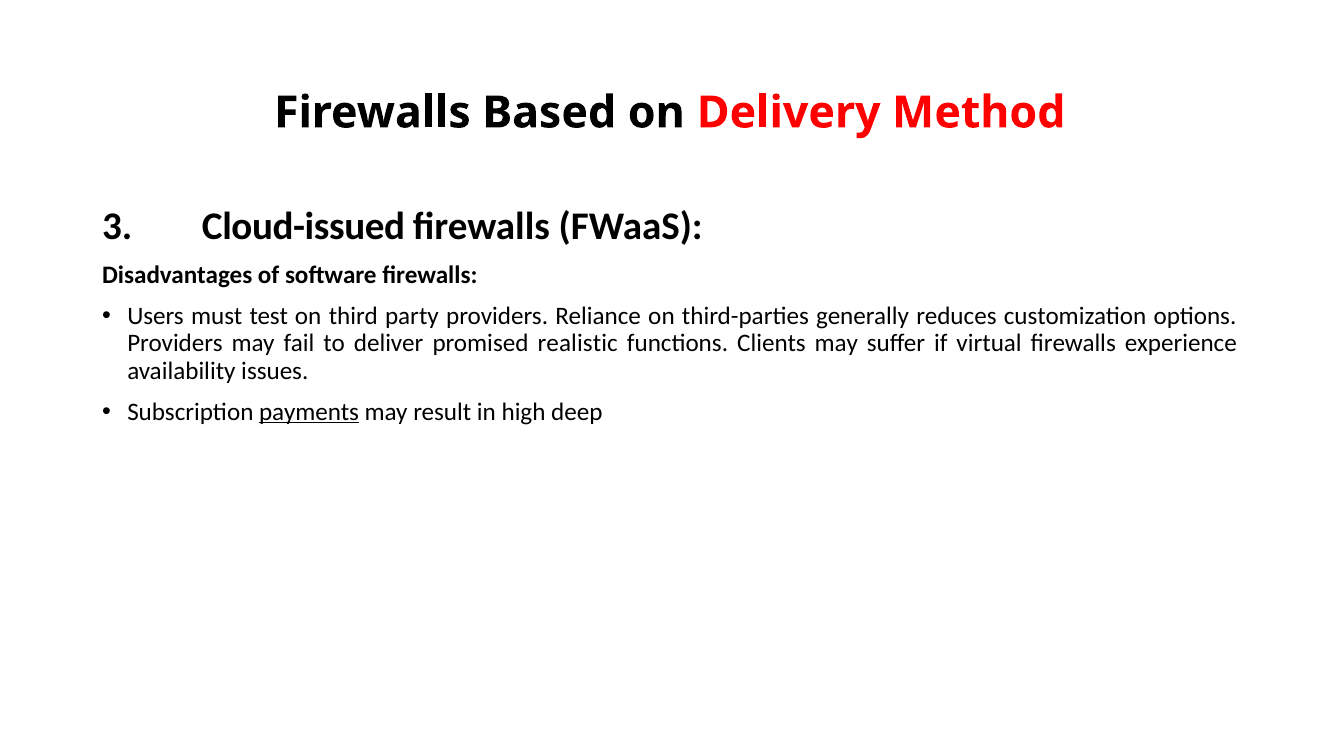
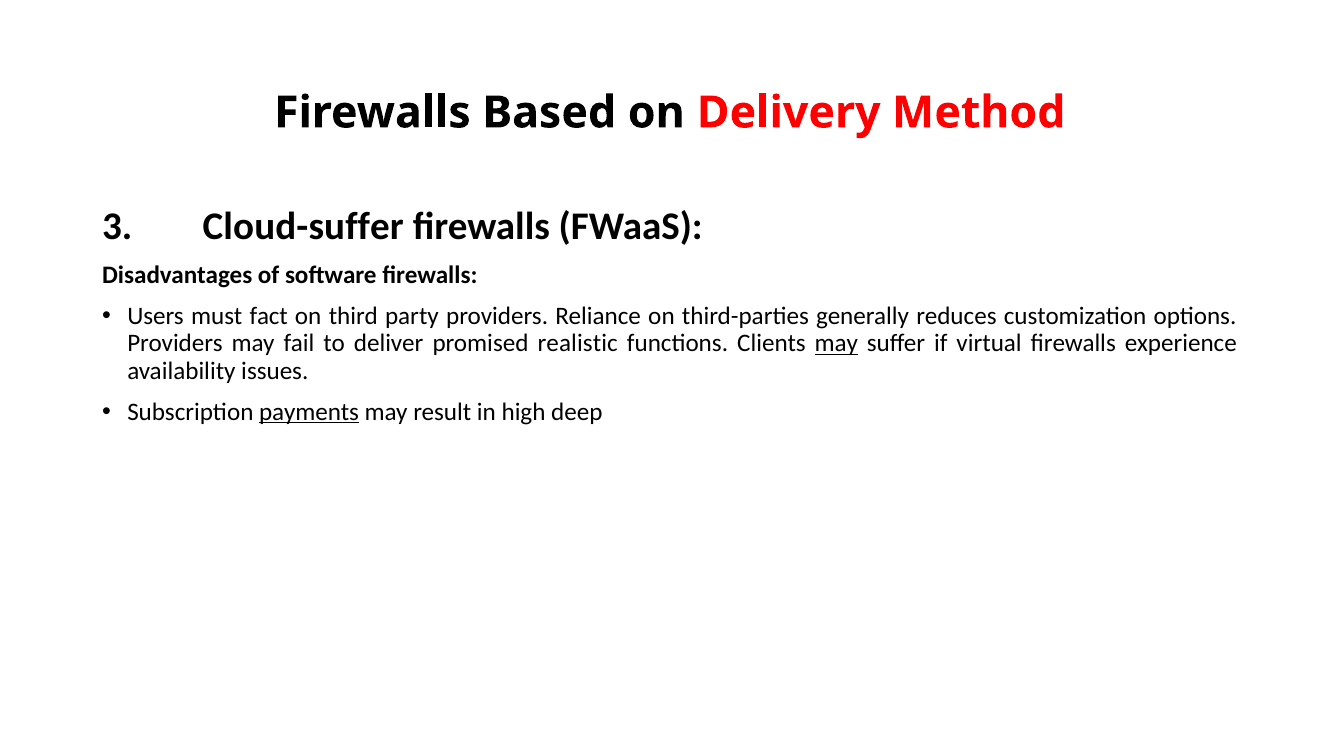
Cloud-issued: Cloud-issued -> Cloud-suffer (303, 226)
test: test -> fact (269, 316)
may underline: none -> present (836, 343)
